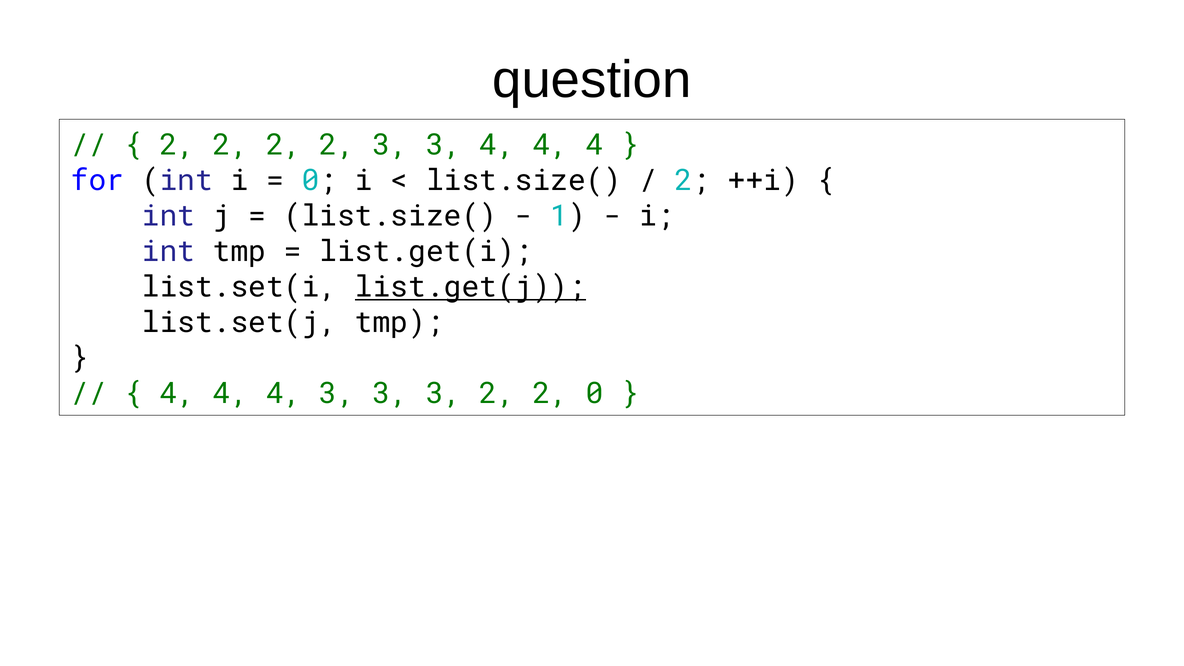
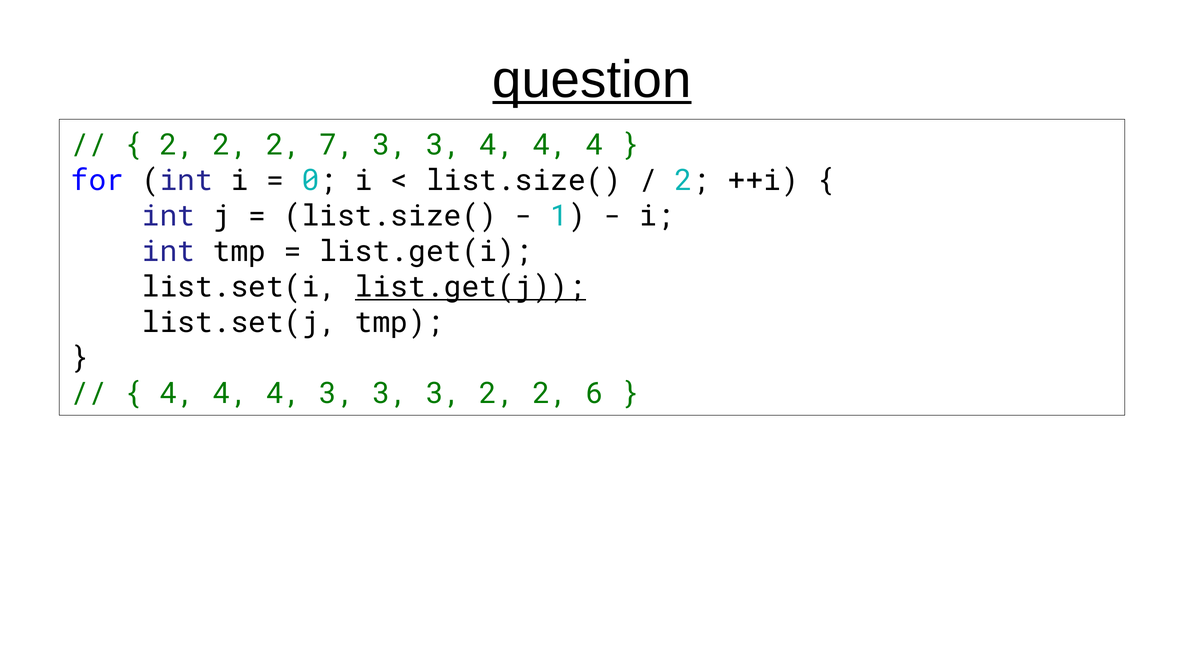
question underline: none -> present (592, 80)
2 2 2 2: 2 -> 7 (337, 145)
2 0: 0 -> 6 (595, 394)
